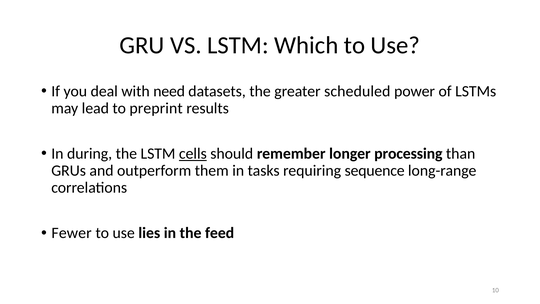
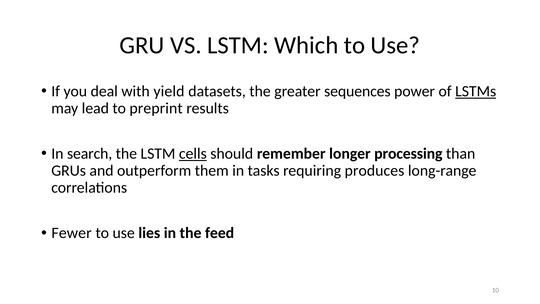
need: need -> yield (169, 91)
scheduled: scheduled -> sequences (357, 91)
LSTMs underline: none -> present (476, 91)
during: during -> search (90, 154)
sequence: sequence -> produces (375, 171)
